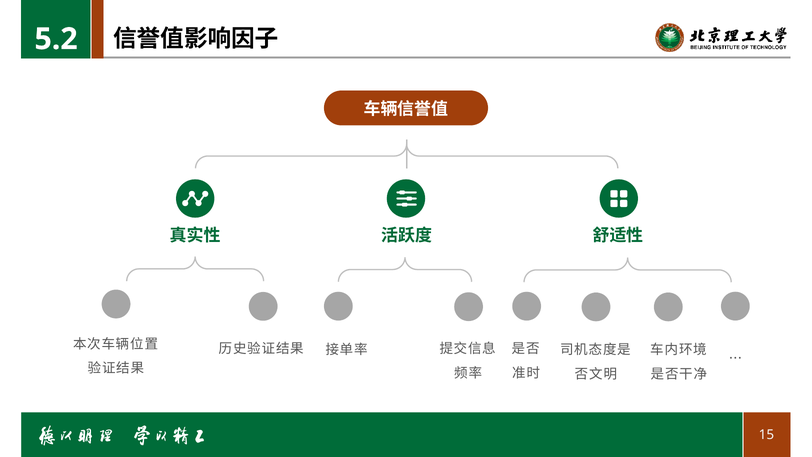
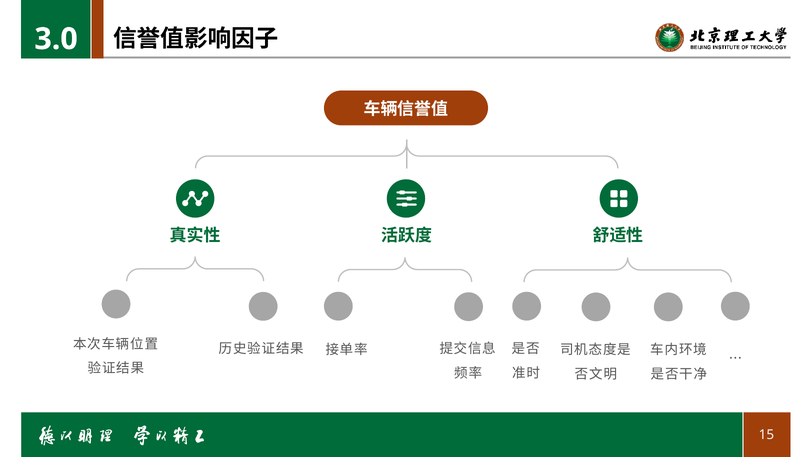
5.2: 5.2 -> 3.0 (56, 39)
